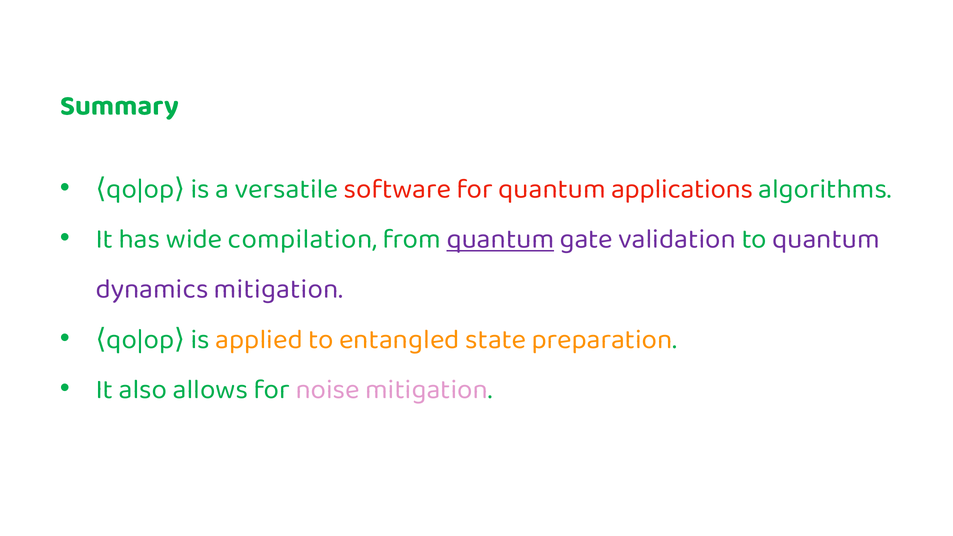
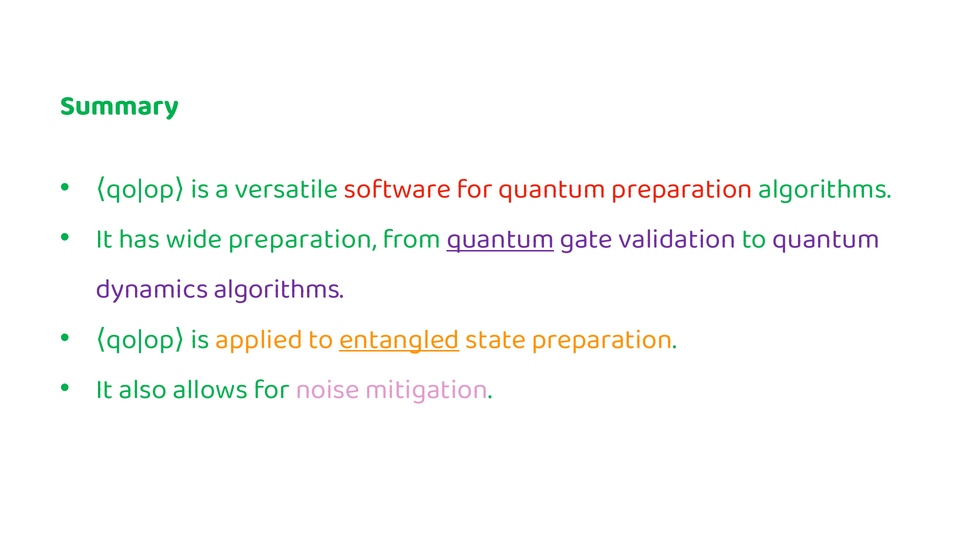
quantum applications: applications -> preparation (682, 189)
wide compilation: compilation -> preparation (302, 239)
dynamics mitigation: mitigation -> algorithms (279, 289)
entangled underline: none -> present (399, 339)
